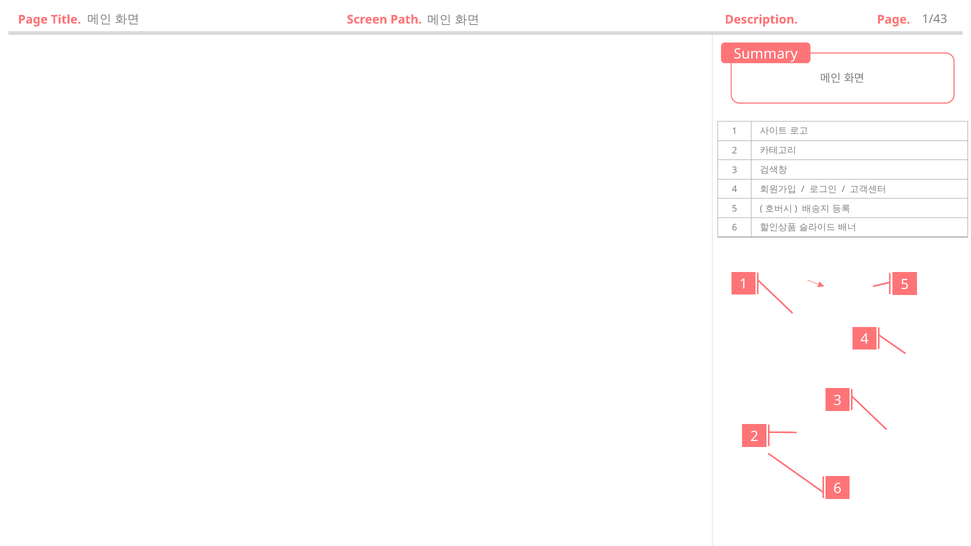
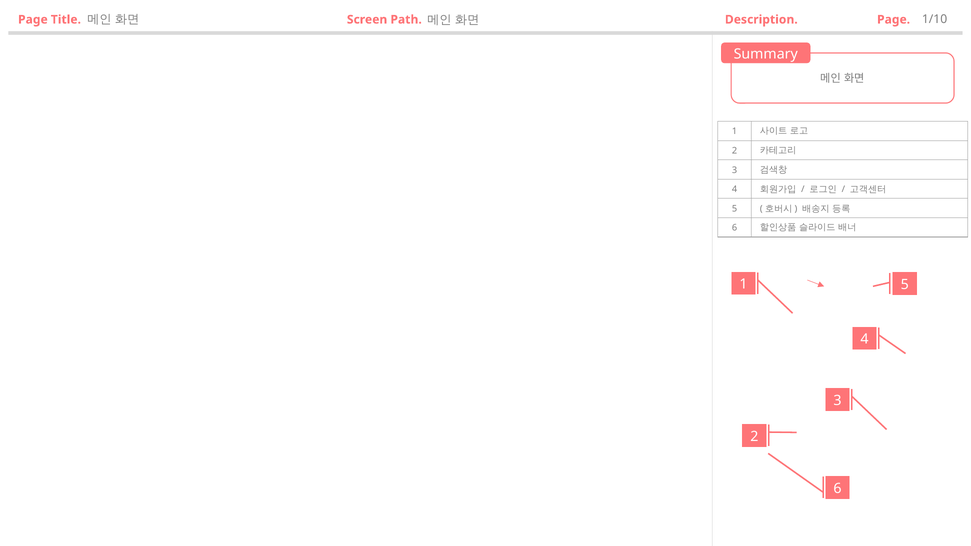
1/43: 1/43 -> 1/10 (935, 19)
